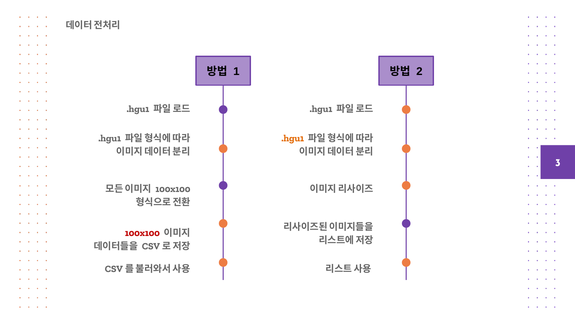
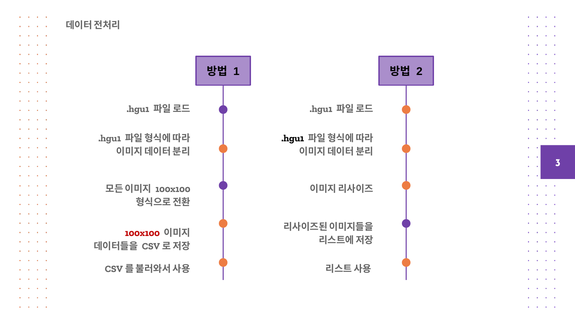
.hgu1 colour: orange -> black (293, 138)
